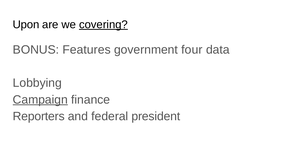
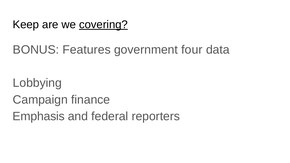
Upon: Upon -> Keep (26, 25)
Campaign underline: present -> none (40, 100)
Reporters: Reporters -> Emphasis (39, 116)
president: president -> reporters (156, 116)
